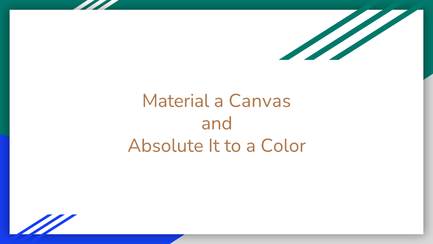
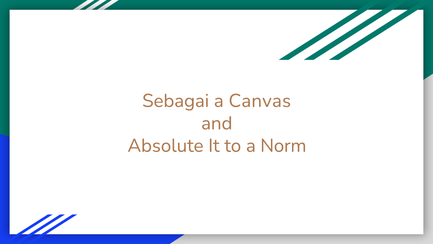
Material: Material -> Sebagai (176, 101)
Color: Color -> Norm (283, 145)
